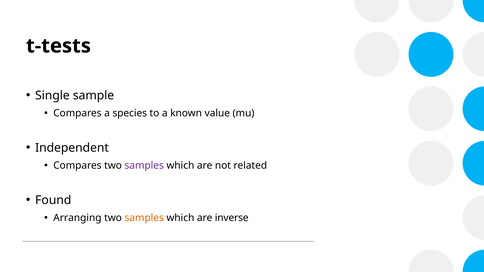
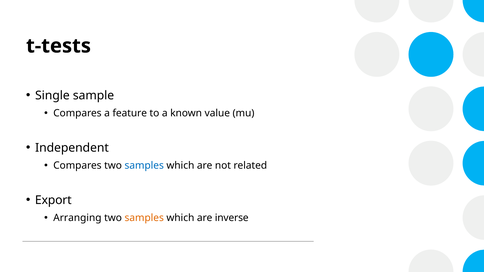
species: species -> feature (130, 113)
samples colour: purple -> blue (144, 166)
Found: Found -> Export (53, 200)
